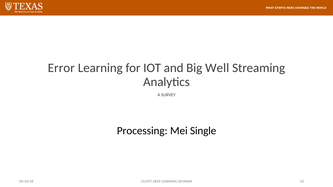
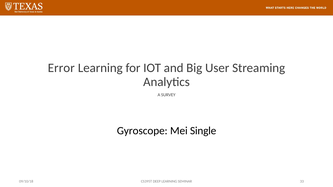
Well: Well -> User (217, 68)
Processing: Processing -> Gyroscope (142, 131)
